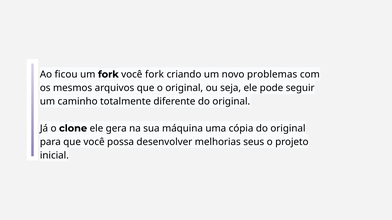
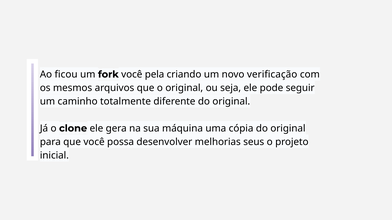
você fork: fork -> pela (155, 75)
problemas: problemas -> verificação (272, 75)
